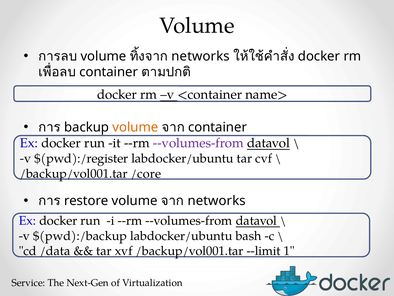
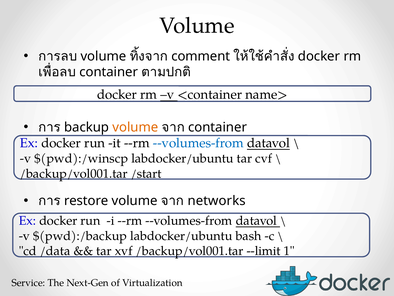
networks: networks -> comment (201, 56)
--volumes-from colour: purple -> blue (198, 143)
$(pwd):/register: $(pwd):/register -> $(pwd):/winscp (81, 158)
/core: /core -> /start (146, 173)
